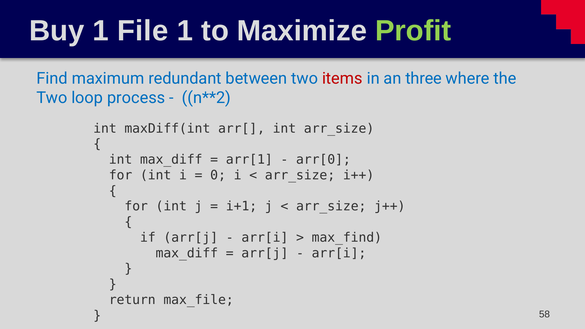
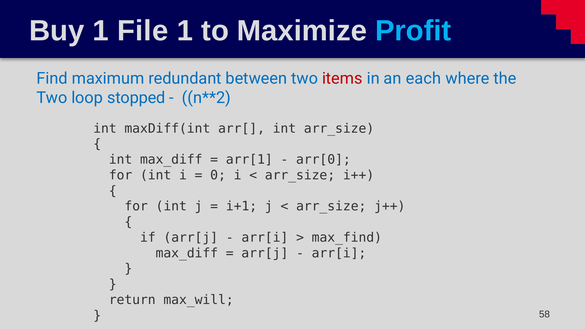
Profit colour: light green -> light blue (413, 31)
three: three -> each (423, 78)
process: process -> stopped (136, 98)
max_file: max_file -> max_will (199, 300)
